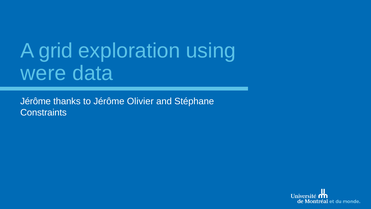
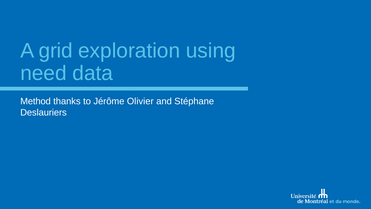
were: were -> need (43, 73)
Jérôme: Jérôme -> Method (36, 101)
Constraints: Constraints -> Deslauriers (43, 112)
